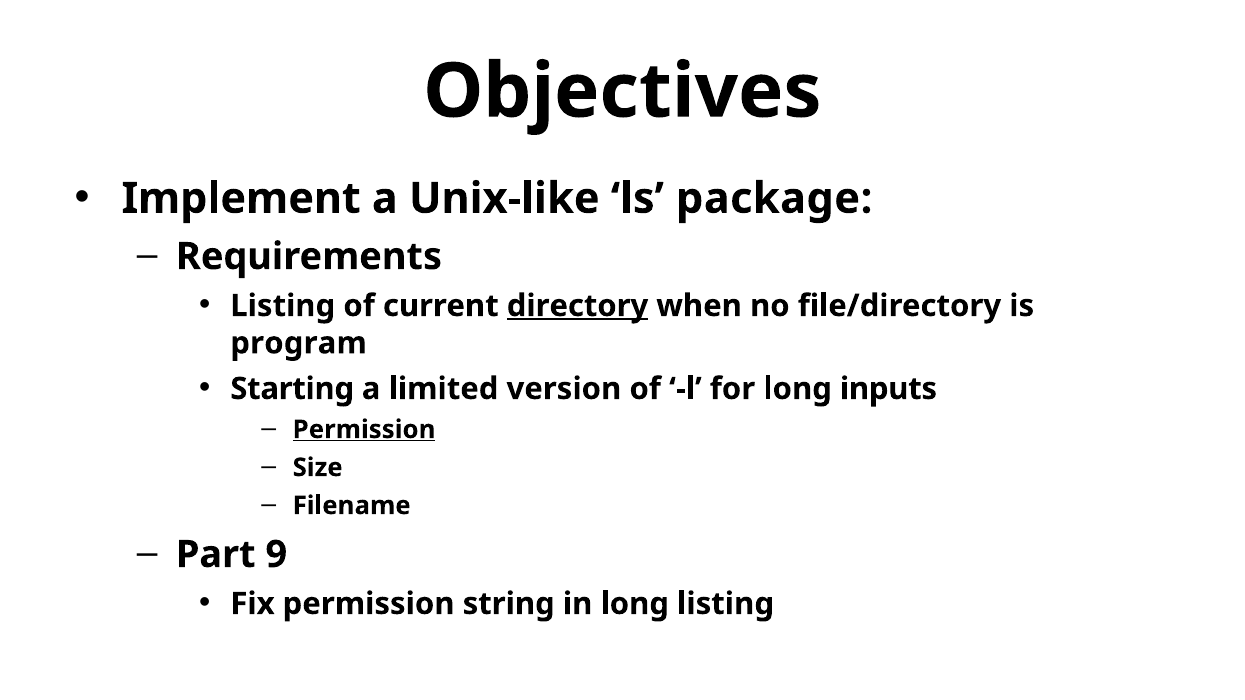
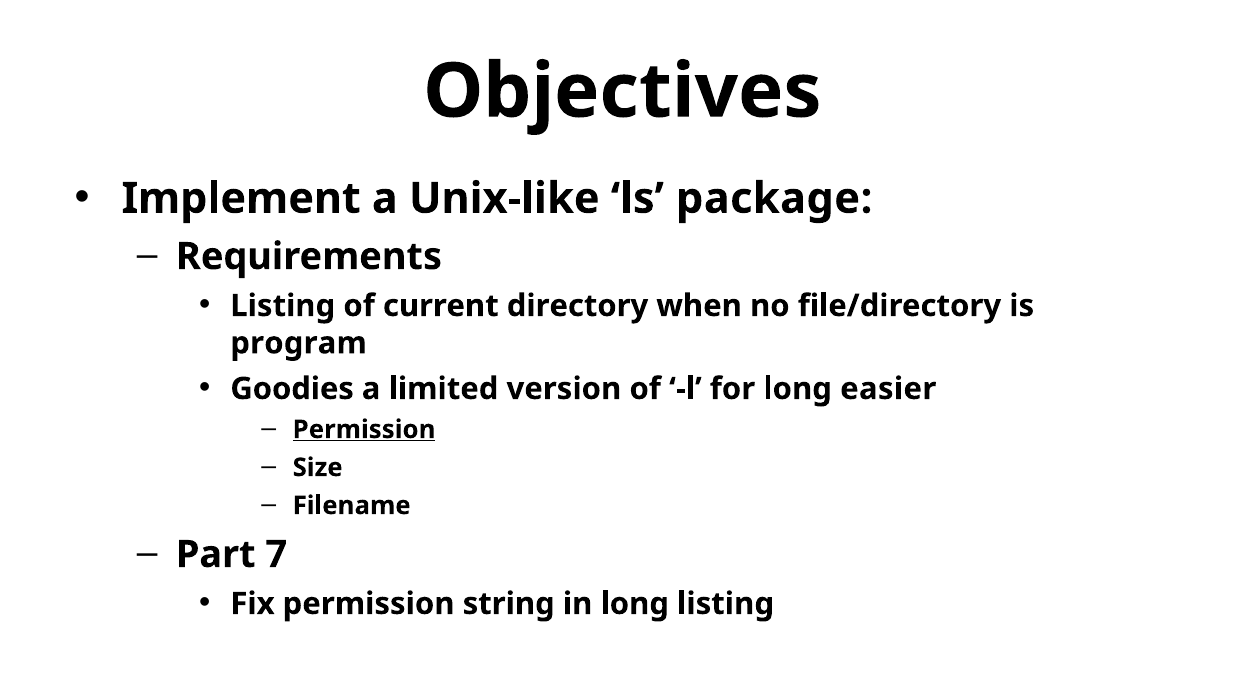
directory underline: present -> none (578, 306)
Starting: Starting -> Goodies (292, 389)
inputs: inputs -> easier (888, 389)
9: 9 -> 7 (276, 555)
